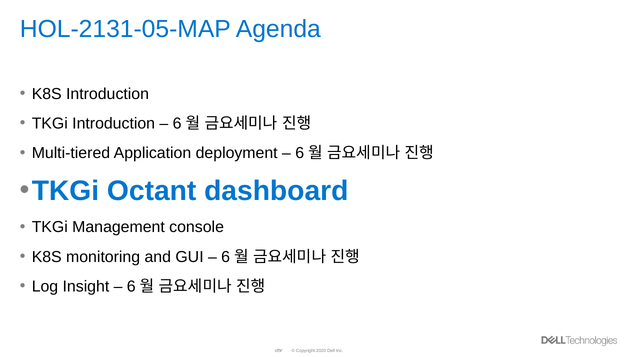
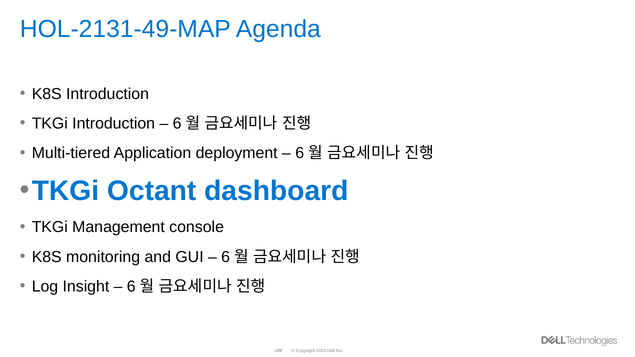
HOL-2131-05-MAP: HOL-2131-05-MAP -> HOL-2131-49-MAP (125, 29)
